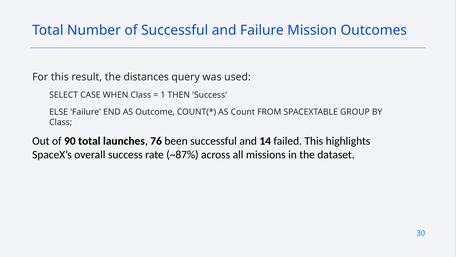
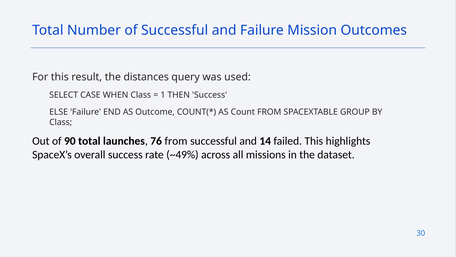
76 been: been -> from (176, 141)
~87%: ~87% -> ~49% (182, 155)
